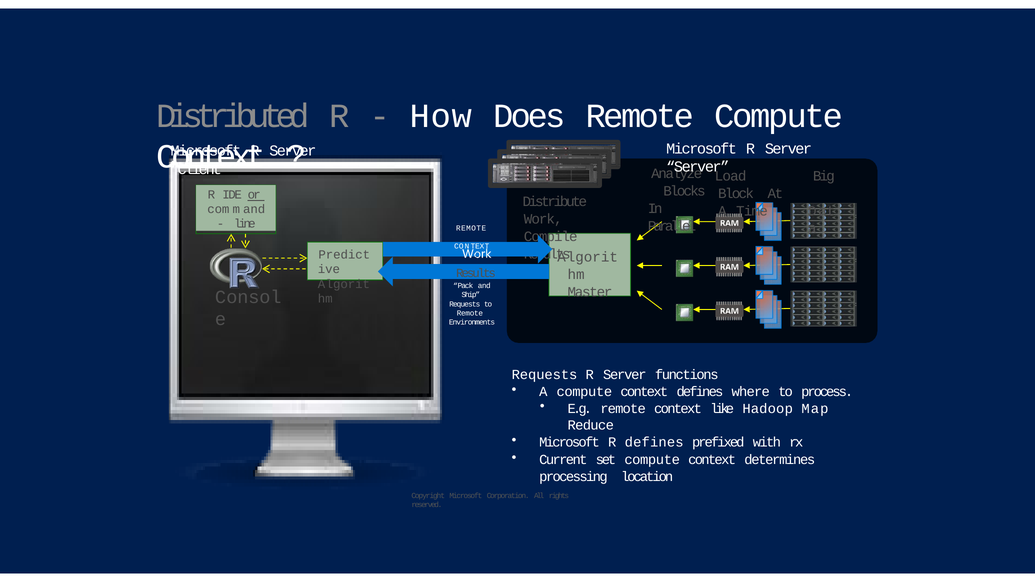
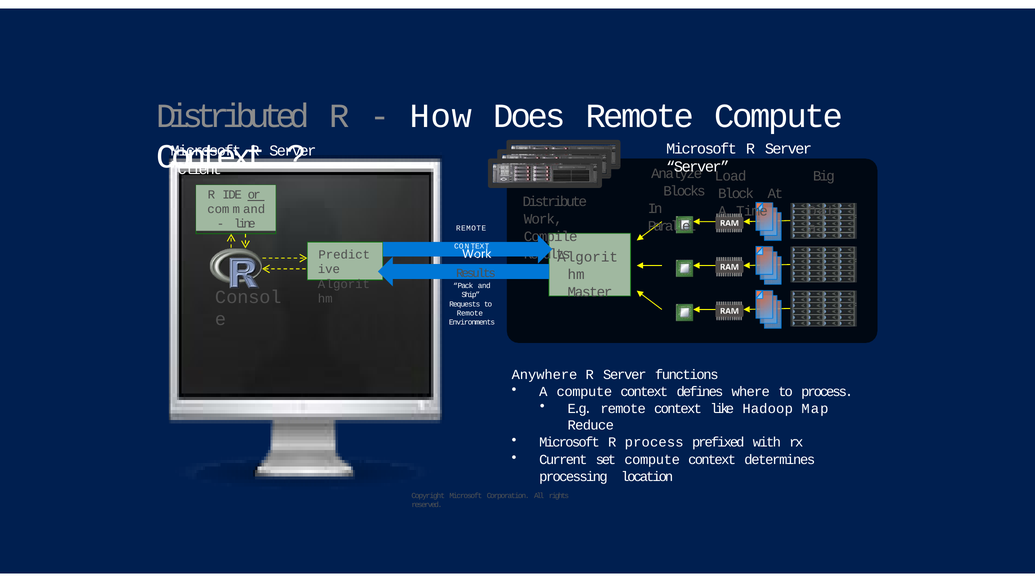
Requests: Requests -> Anywhere (545, 375)
R defines: defines -> process (654, 442)
